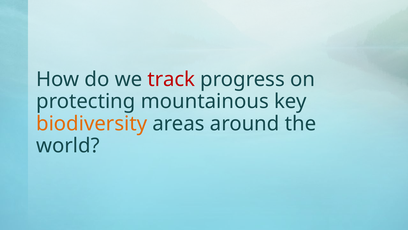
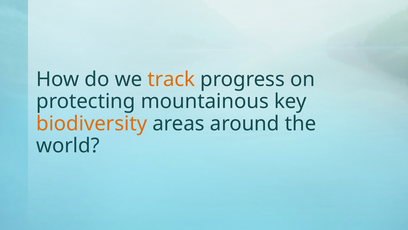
track colour: red -> orange (171, 79)
